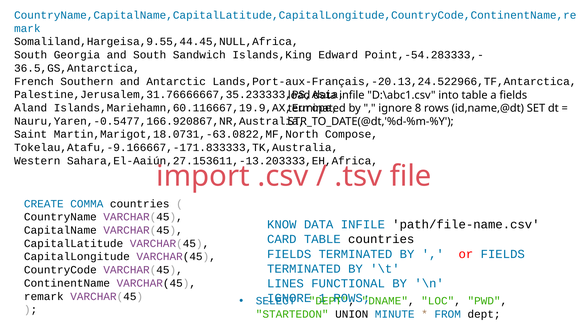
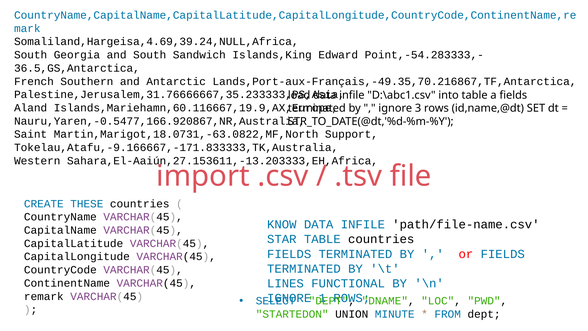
Somaliland,Hargeisa,9.55,44.45,NULL,Africa: Somaliland,Hargeisa,9.55,44.45,NULL,Africa -> Somaliland,Hargeisa,4.69,39.24,NULL,Africa (156, 42)
Lands,Port-aux-Français,-20.13,24.522966,TF,Antarctica: Lands,Port-aux-Français,-20.13,24.522966,TF,Antarctica -> Lands,Port-aux-Français,-49.35,70.216867,TF,Antarctica (394, 81)
8: 8 -> 3 (418, 108)
Compose: Compose -> Support (351, 134)
COMMA: COMMA -> THESE (87, 204)
CARD: CARD -> STAR (282, 239)
